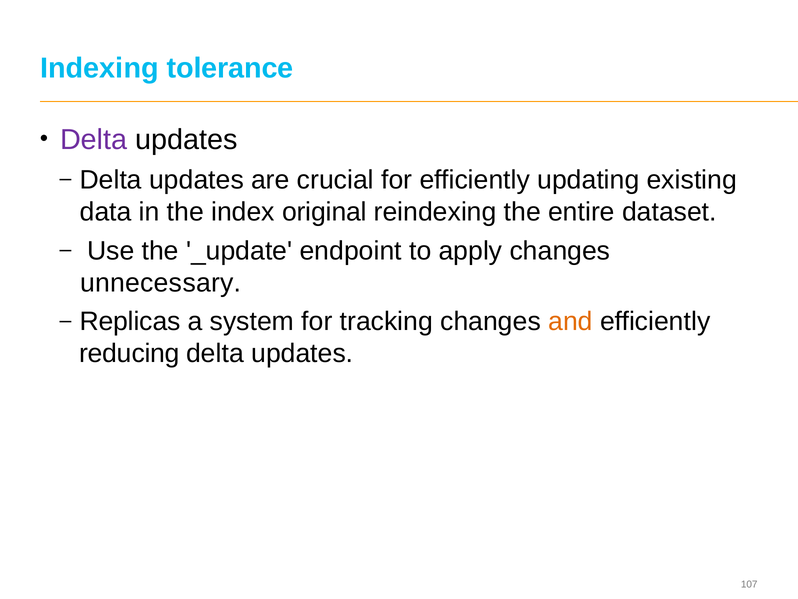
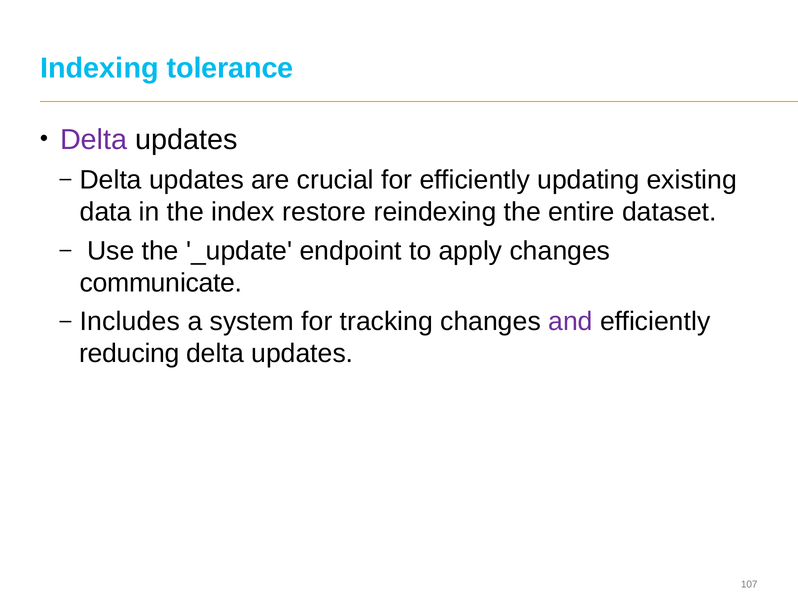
original: original -> restore (324, 212)
unnecessary: unnecessary -> communicate (161, 282)
Replicas: Replicas -> Includes (130, 321)
and colour: orange -> purple (570, 321)
